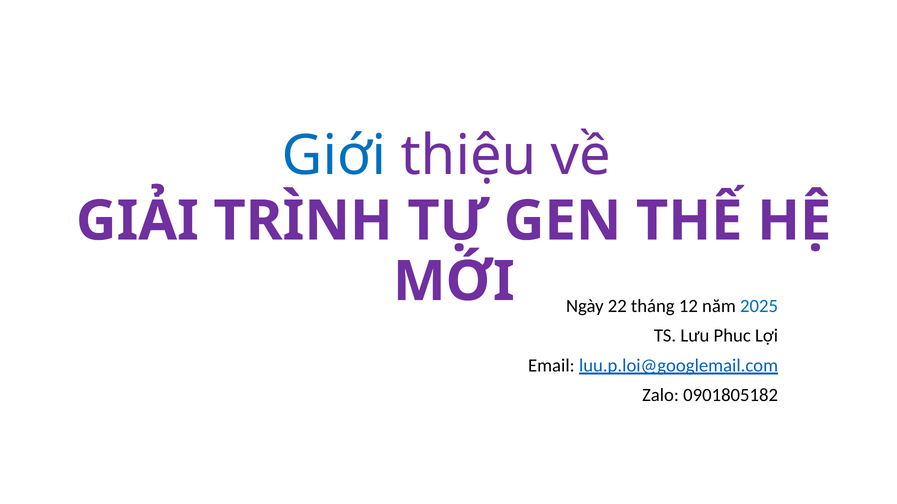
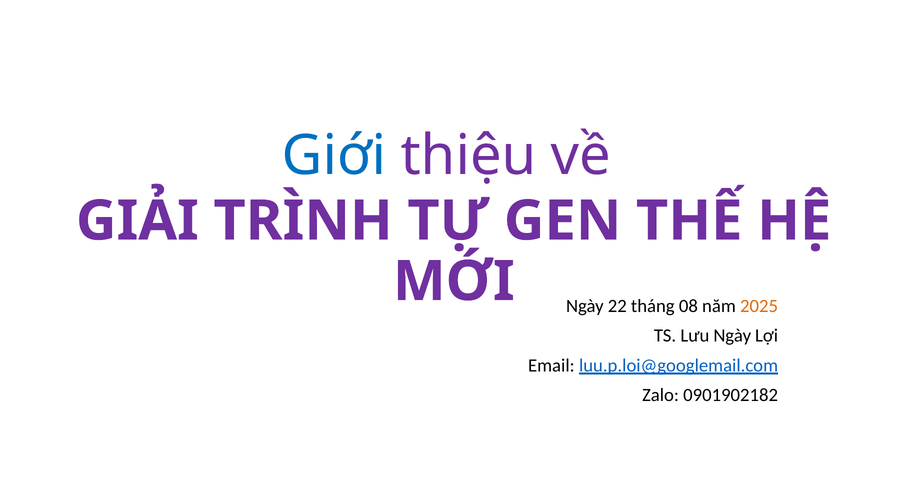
12: 12 -> 08 (688, 306)
2025 colour: blue -> orange (759, 306)
Lưu Phuc: Phuc -> Ngày (732, 336)
0901805182: 0901805182 -> 0901902182 (731, 395)
